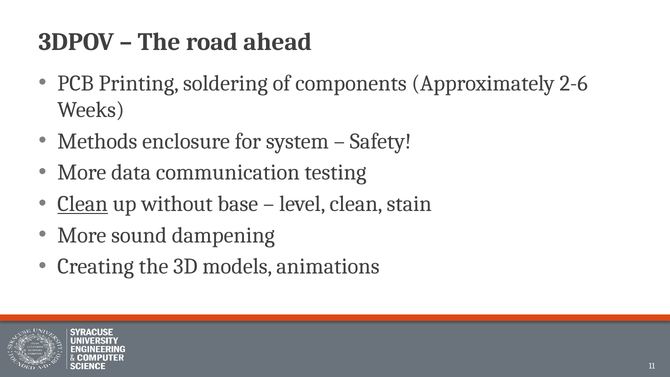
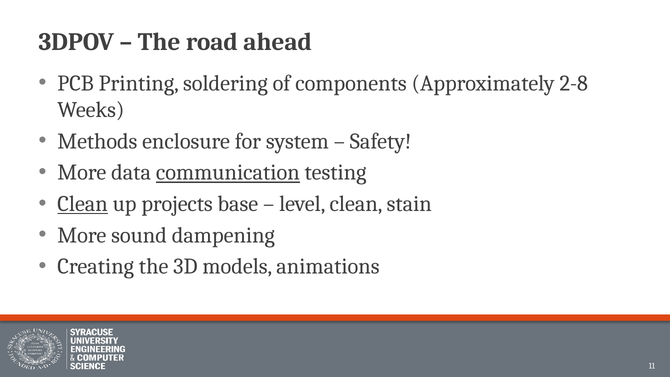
2-6: 2-6 -> 2-8 (574, 83)
communication underline: none -> present (228, 172)
without: without -> projects (177, 204)
